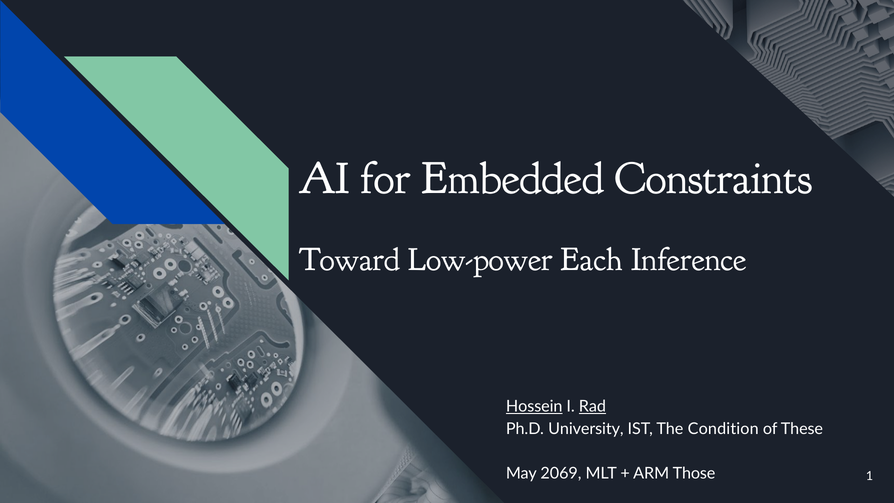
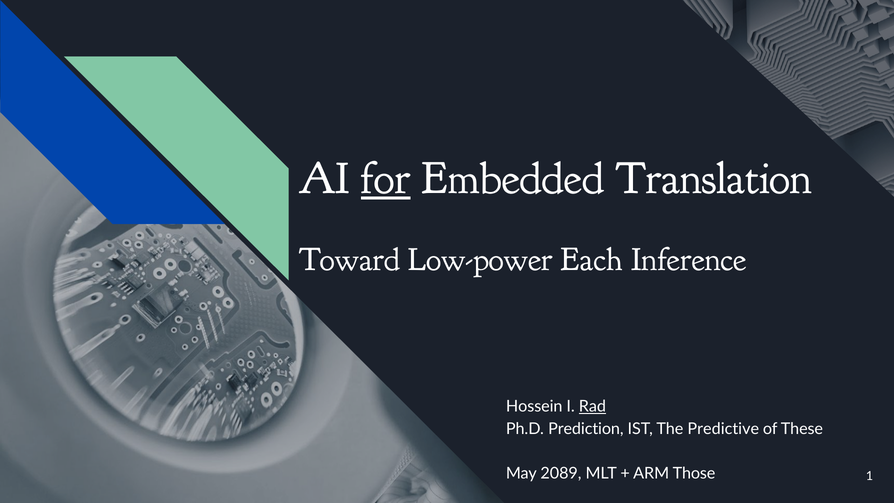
for underline: none -> present (386, 179)
Constraints: Constraints -> Translation (714, 179)
Hossein underline: present -> none (534, 406)
University: University -> Prediction (586, 429)
Condition: Condition -> Predictive (723, 429)
2069: 2069 -> 2089 (561, 473)
